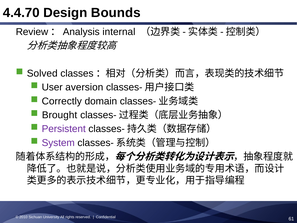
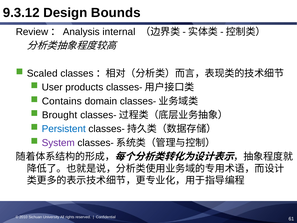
4.4.70: 4.4.70 -> 9.3.12 (21, 13)
Solved: Solved -> Scaled (42, 73)
aversion: aversion -> products (84, 87)
Correctly: Correctly -> Contains (62, 101)
Persistent colour: purple -> blue (64, 129)
